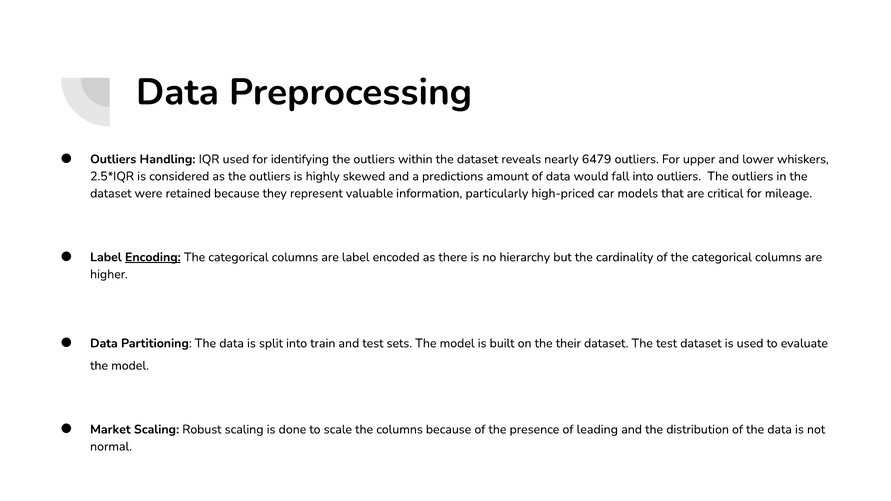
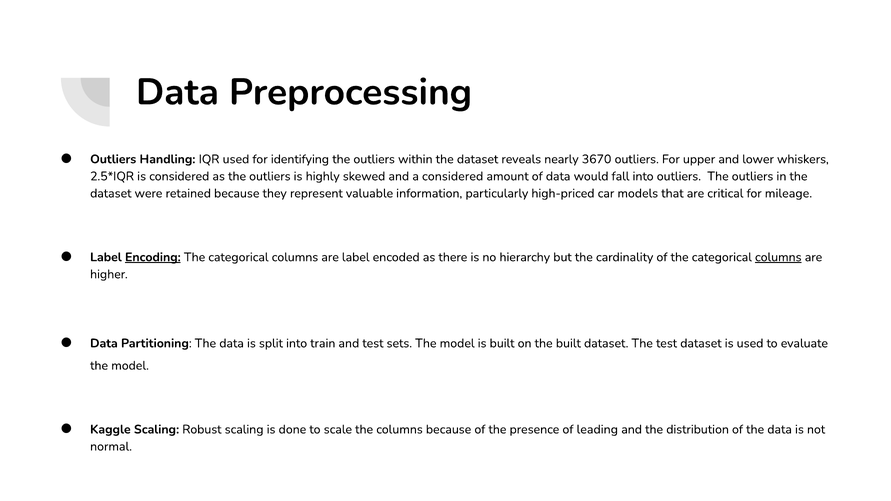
6479: 6479 -> 3670 (597, 159)
a predictions: predictions -> considered (453, 176)
columns underline: none -> present (778, 257)
the their: their -> built (568, 343)
Market: Market -> Kaggle (110, 430)
